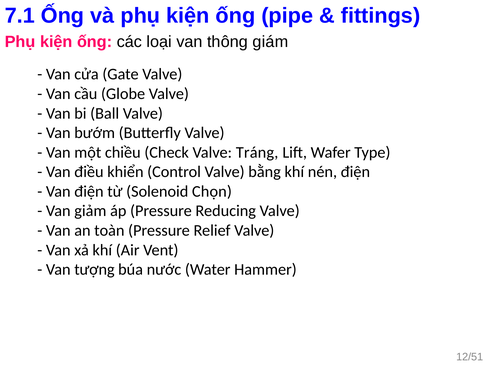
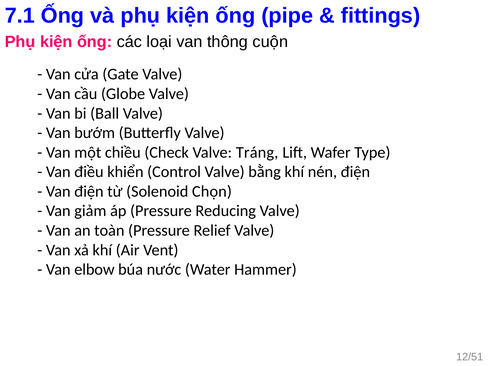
giám: giám -> cuộn (270, 42)
tượng: tượng -> elbow (94, 269)
